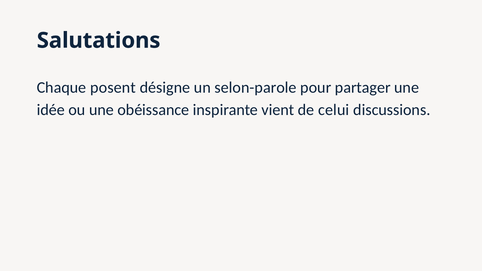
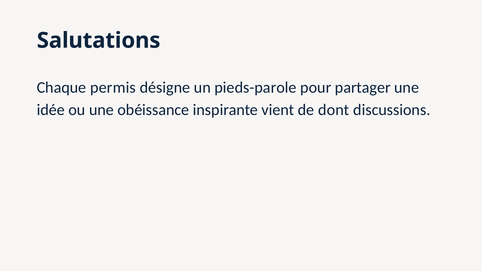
posent: posent -> permis (113, 88)
selon-parole: selon-parole -> pieds-parole (256, 88)
celui: celui -> dont (334, 110)
